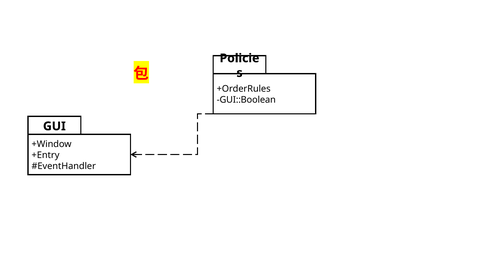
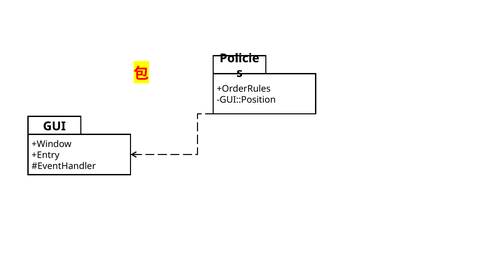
GUI::Boolean: GUI::Boolean -> GUI::Position (246, 100)
